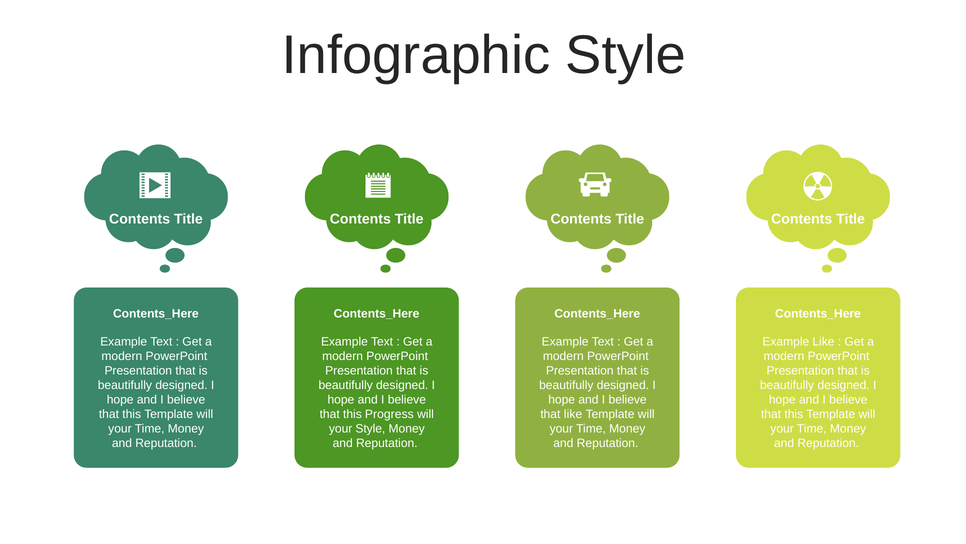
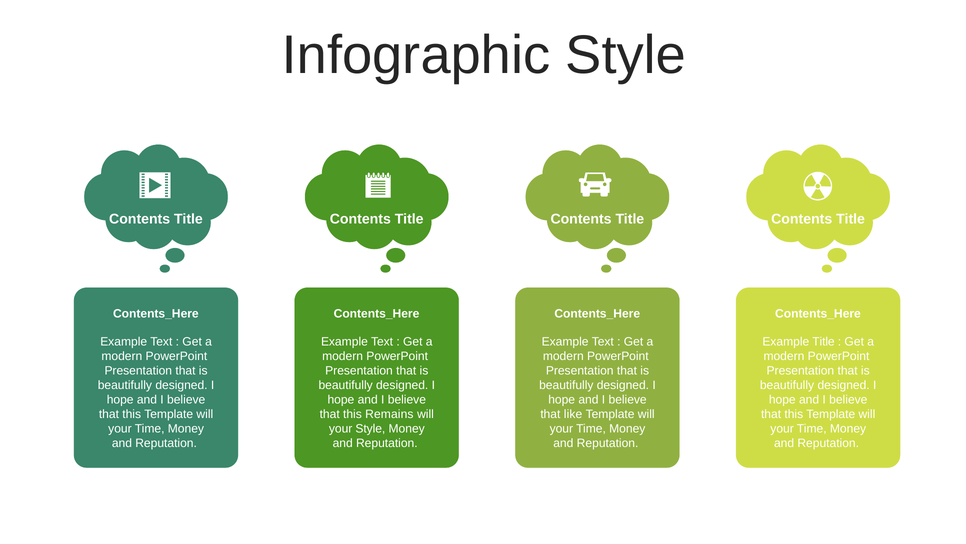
Example Like: Like -> Title (824, 341)
Progress: Progress -> Remains (389, 414)
